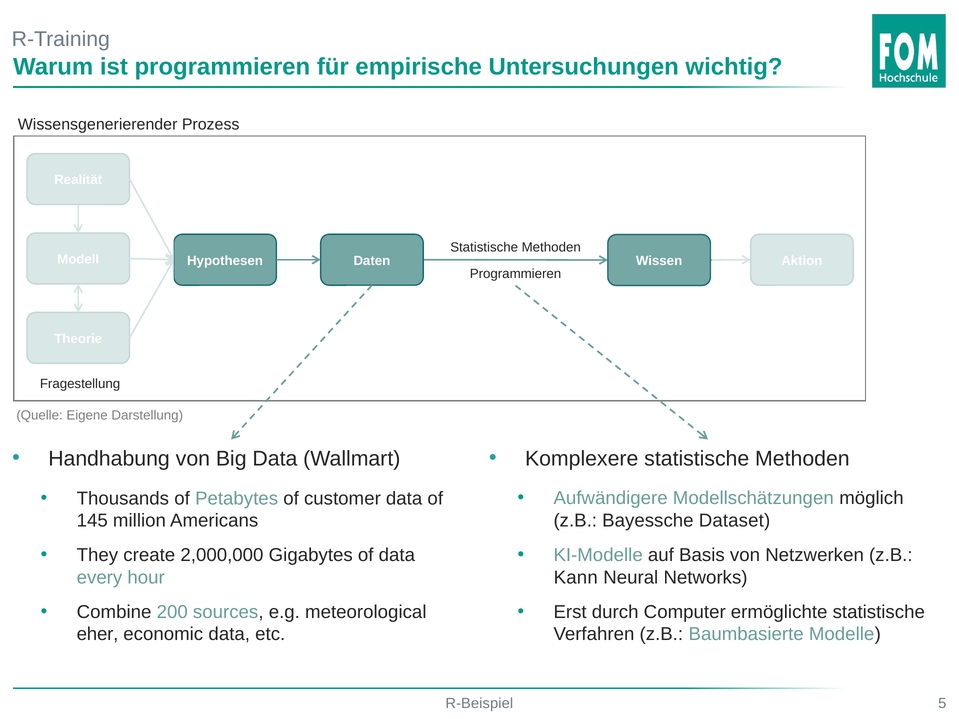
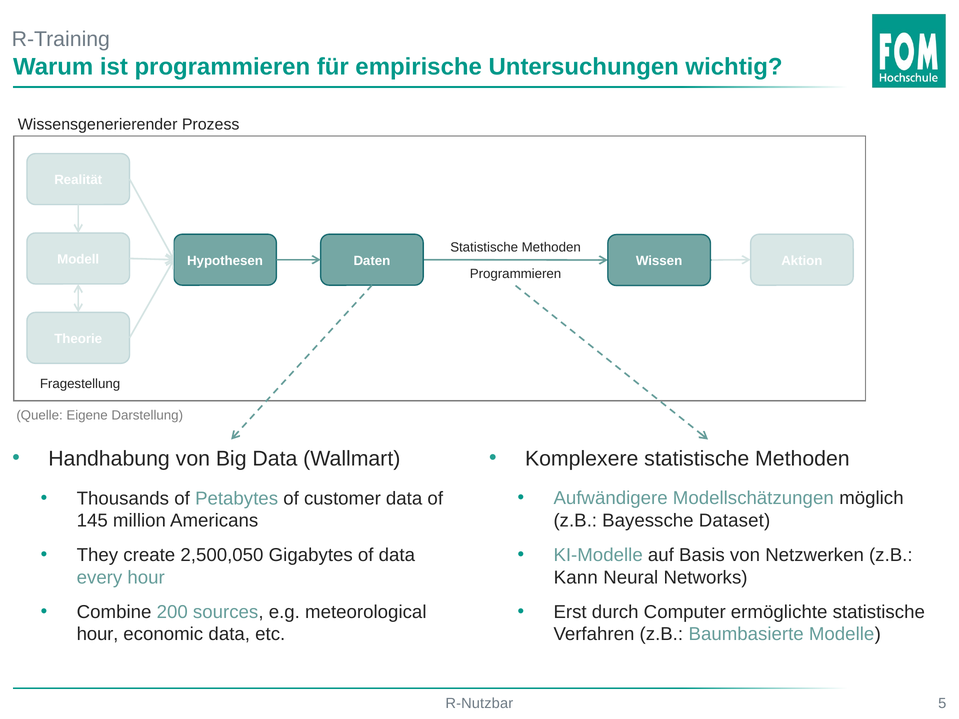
2,000,000: 2,000,000 -> 2,500,050 (222, 555)
eher: eher -> hour (98, 634)
R-Beispiel: R-Beispiel -> R-Nutzbar (479, 704)
